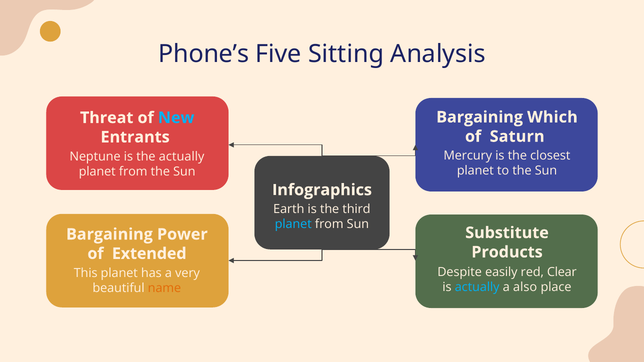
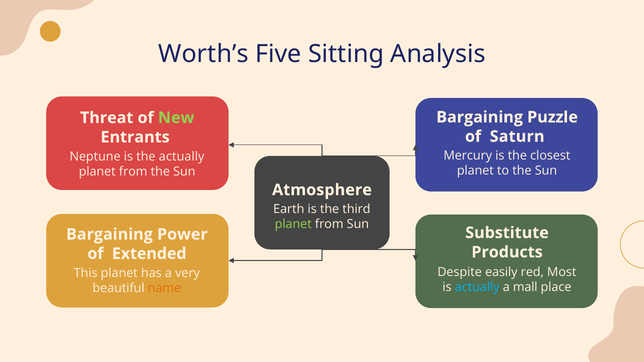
Phone’s: Phone’s -> Worth’s (204, 54)
Which: Which -> Puzzle (553, 117)
New colour: light blue -> light green (176, 118)
Infographics: Infographics -> Atmosphere (322, 190)
planet colour: light blue -> light green (293, 224)
Clear: Clear -> Most (562, 272)
also: also -> mall (525, 287)
